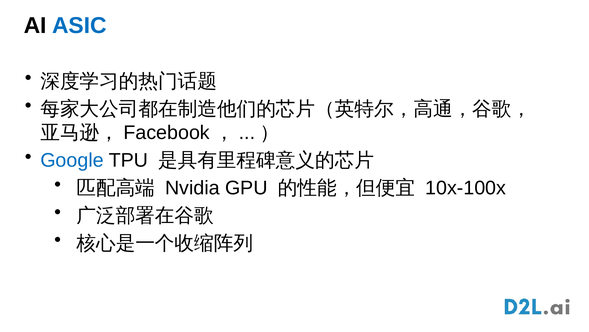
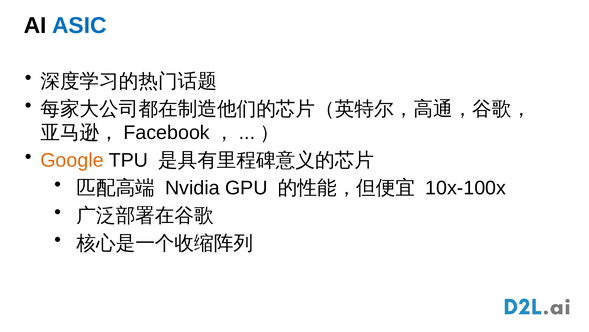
Google colour: blue -> orange (72, 160)
